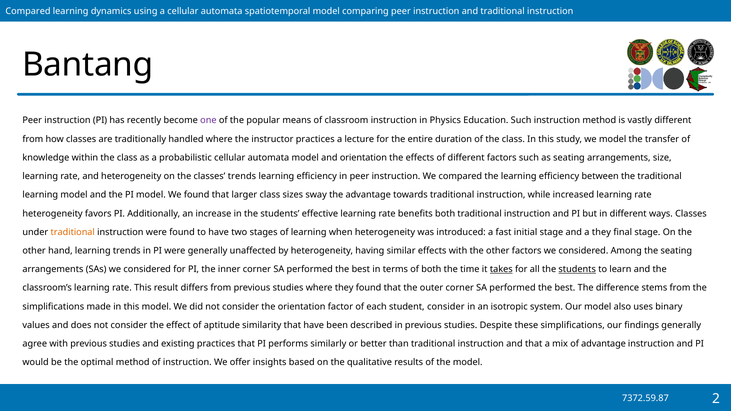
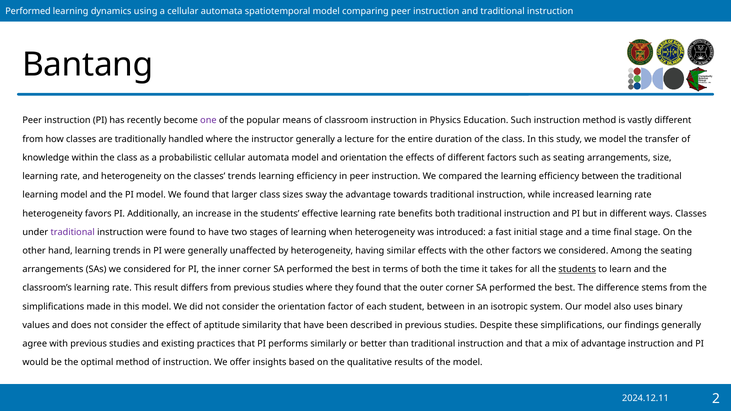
Compared: Compared -> Performed (28, 11)
instructor practices: practices -> generally (315, 139)
traditional colour: orange -> purple (73, 232)
a they: they -> time (601, 232)
takes underline: present -> none (501, 269)
student consider: consider -> between (446, 307)
7372.59.87: 7372.59.87 -> 2024.12.11 (645, 398)
